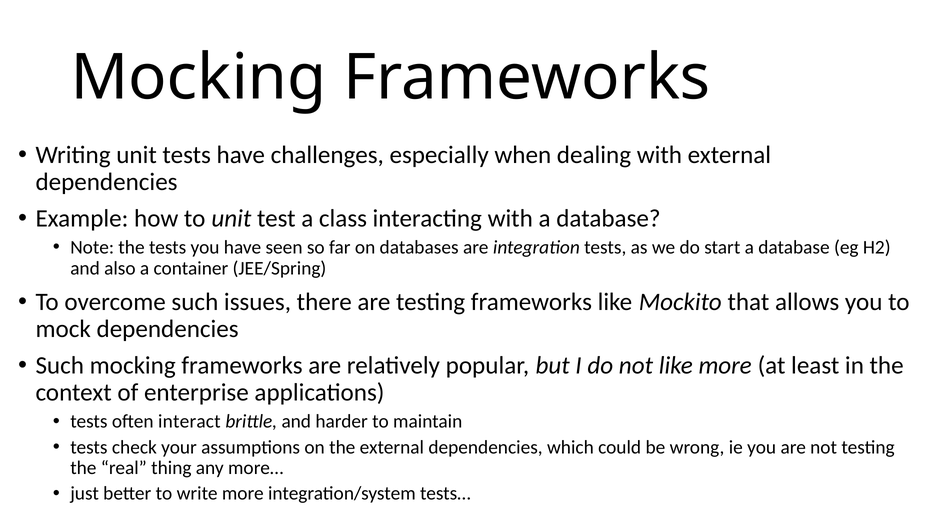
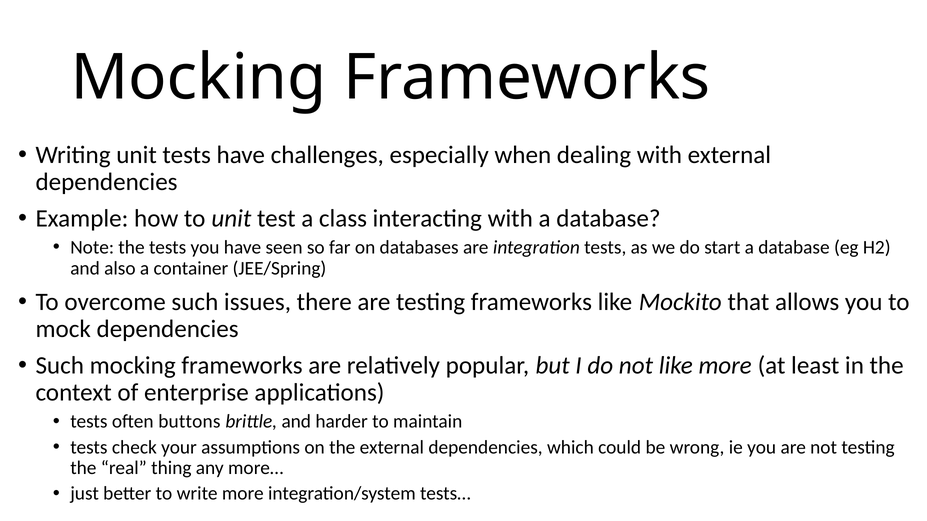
interact: interact -> buttons (189, 422)
